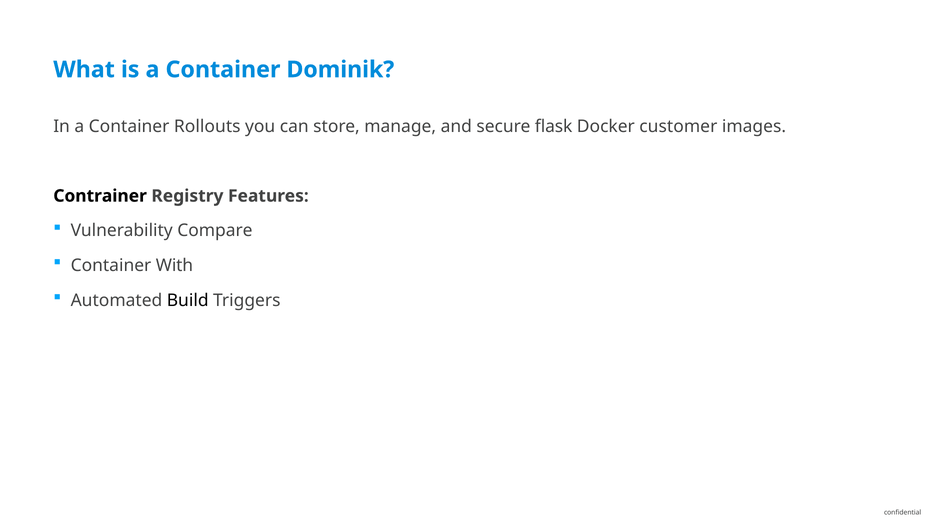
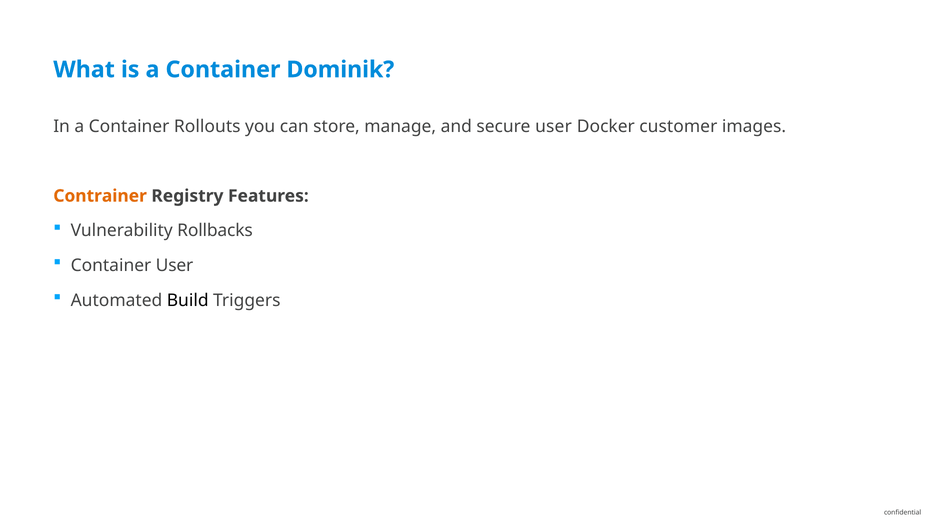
secure flask: flask -> user (553, 126)
Contrainer colour: black -> orange (100, 196)
Compare: Compare -> Rollbacks (215, 231)
Container With: With -> User (174, 266)
